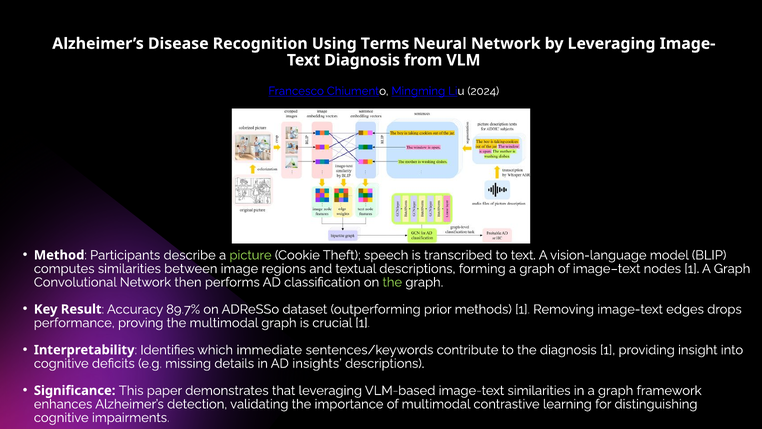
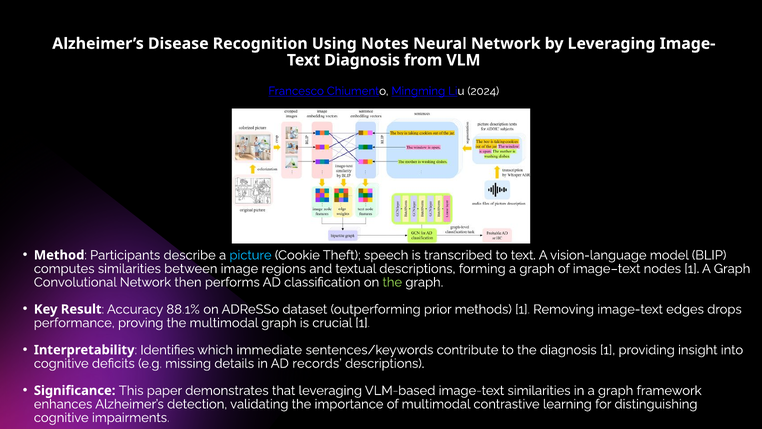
Terms: Terms -> Notes (385, 44)
picture colour: light green -> light blue (251, 255)
89.7%: 89.7% -> 88.1% (183, 309)
insights: insights -> records (317, 363)
